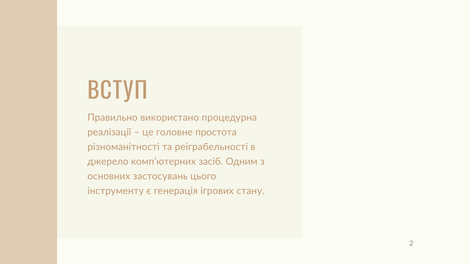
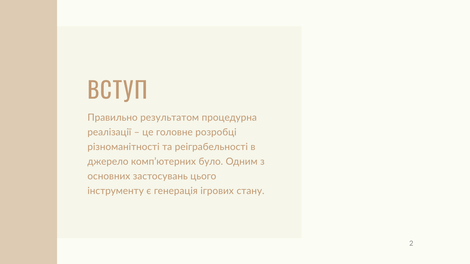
використано: використано -> результатом (170, 118)
простота: простота -> розробці (216, 133)
засіб: засіб -> було (211, 162)
